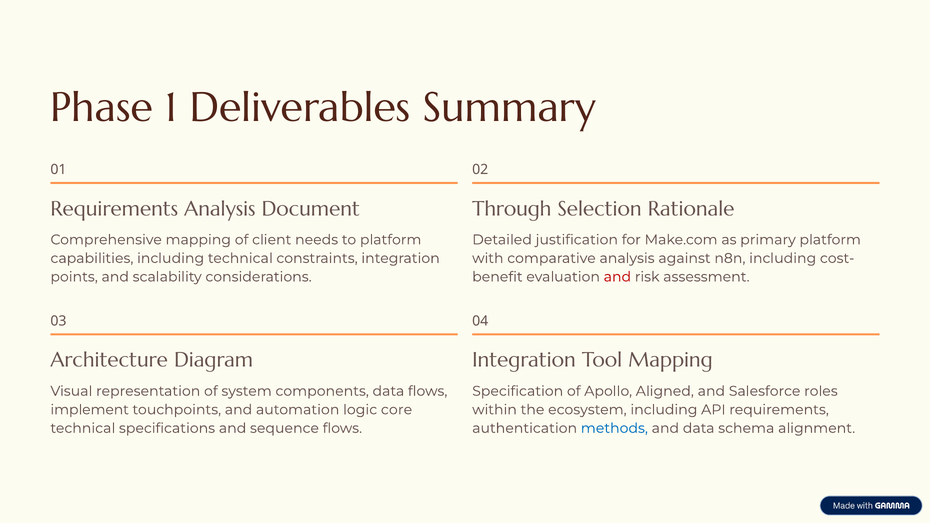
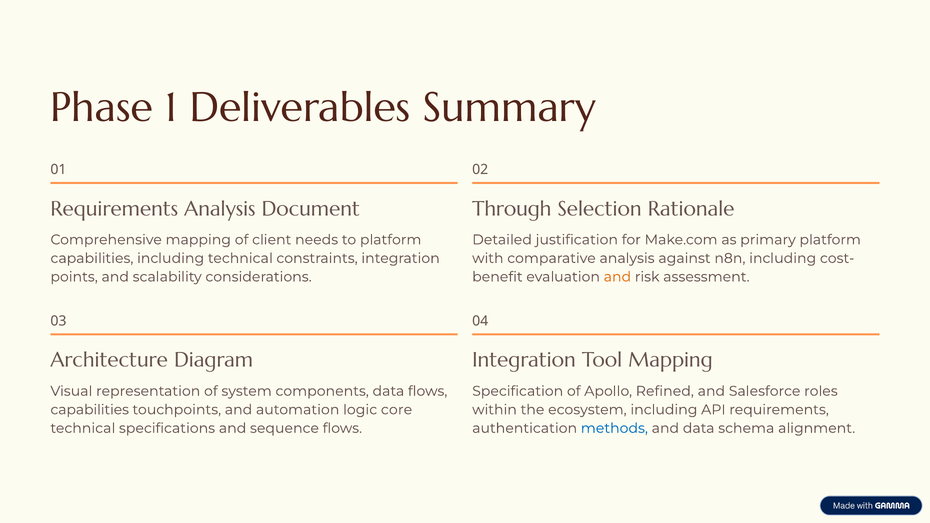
and colour: red -> orange (617, 277)
Aligned: Aligned -> Refined (665, 391)
implement: implement -> capabilities (90, 410)
